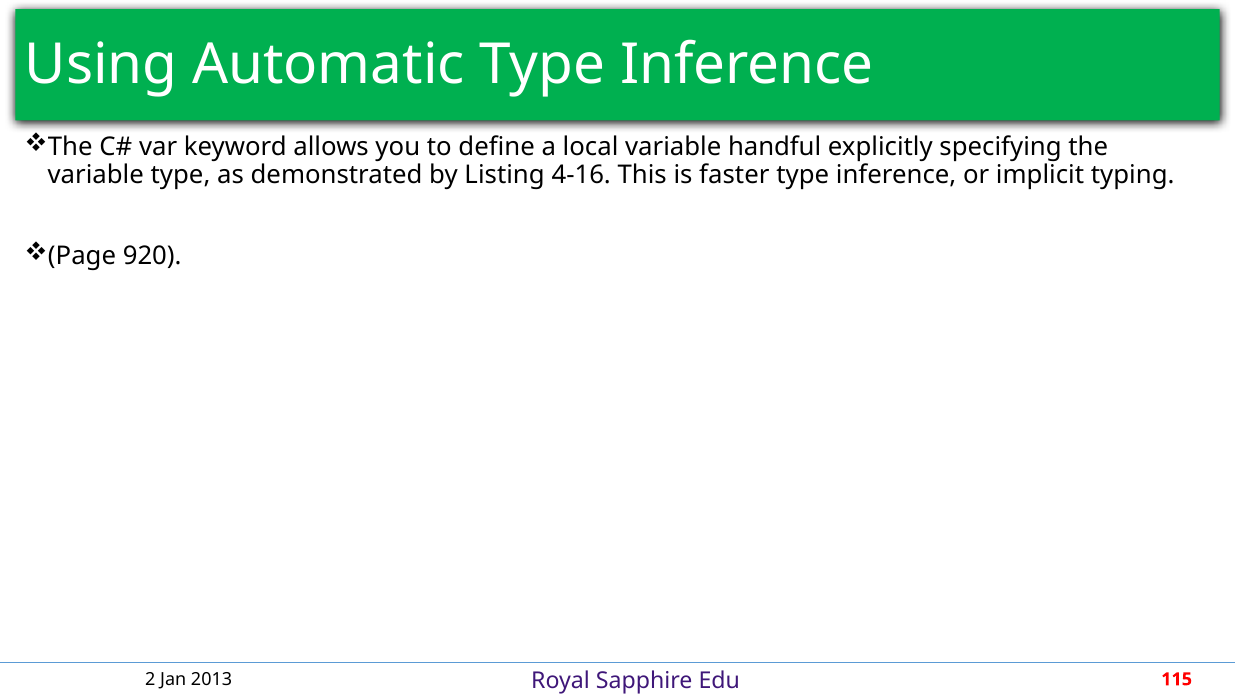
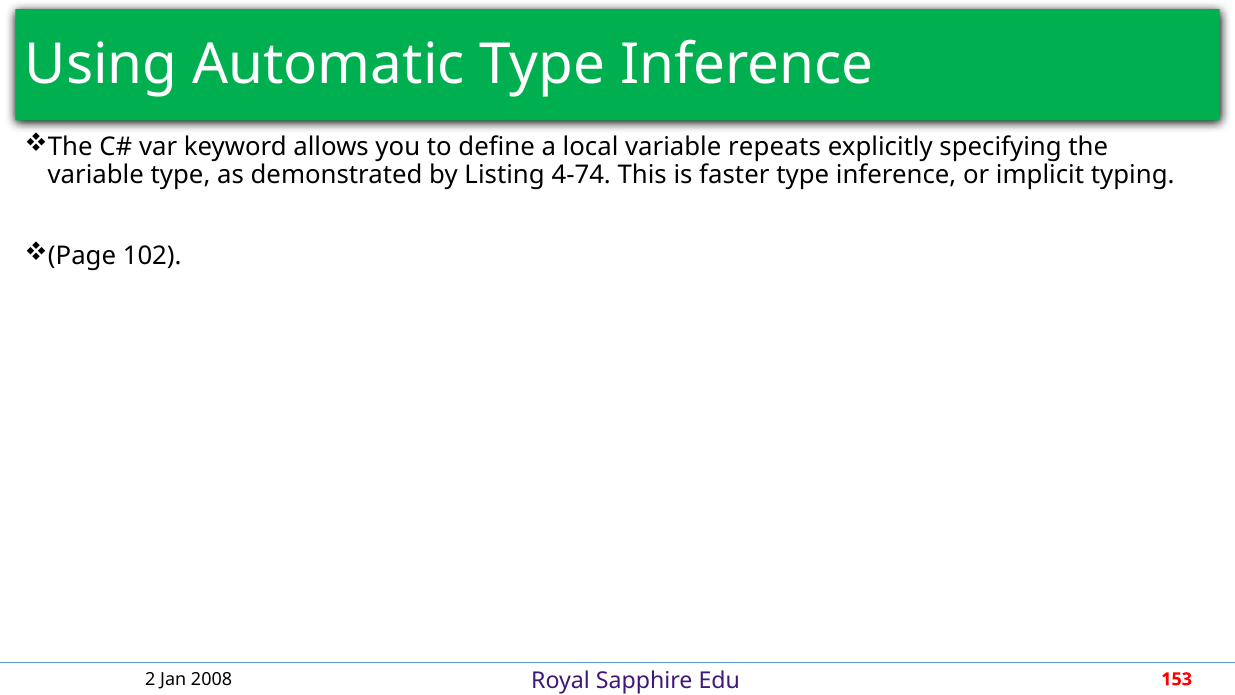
handful: handful -> repeats (774, 147)
4-16: 4-16 -> 4-74 (581, 175)
920: 920 -> 102 (152, 256)
2013: 2013 -> 2008 (212, 679)
115: 115 -> 153 (1177, 679)
